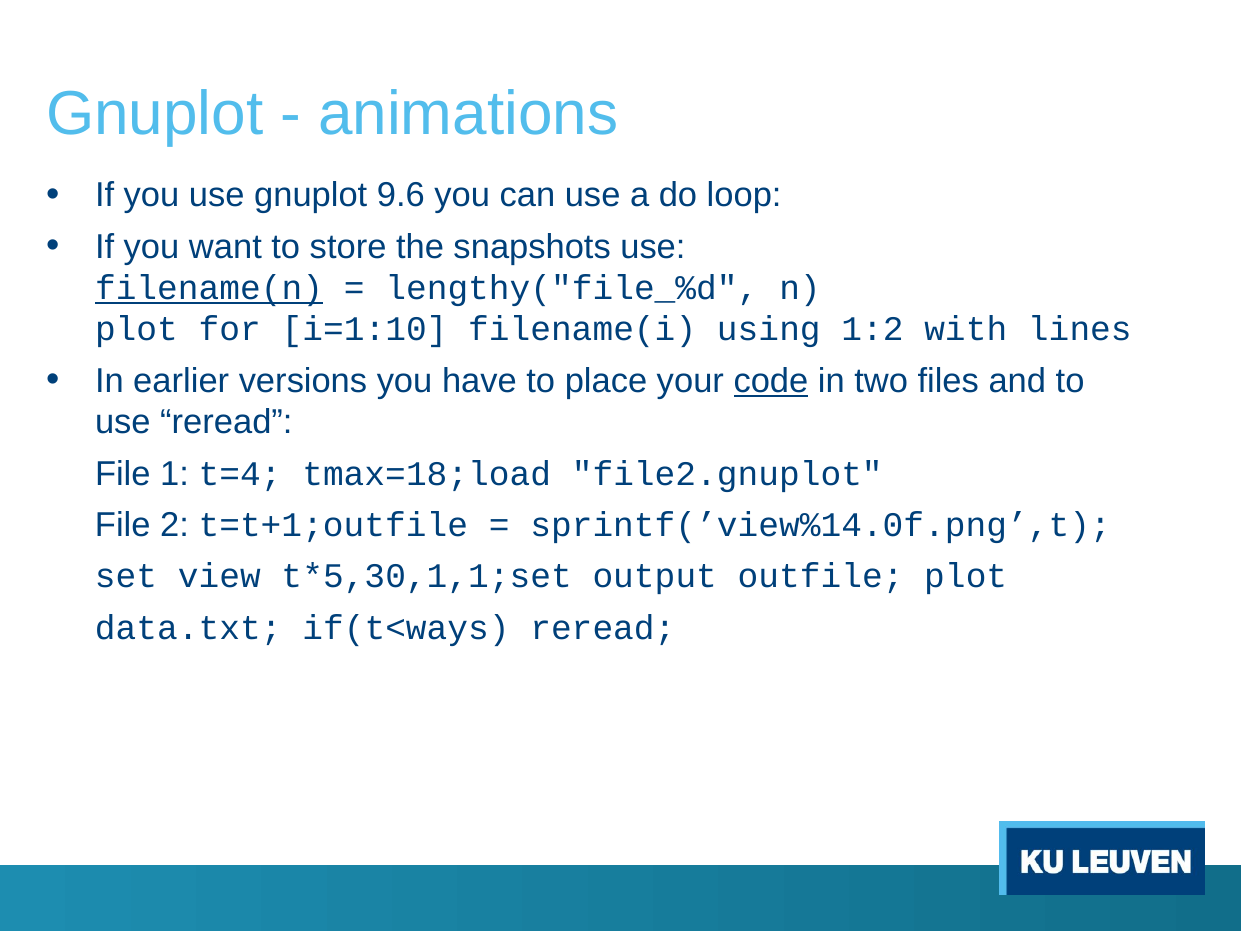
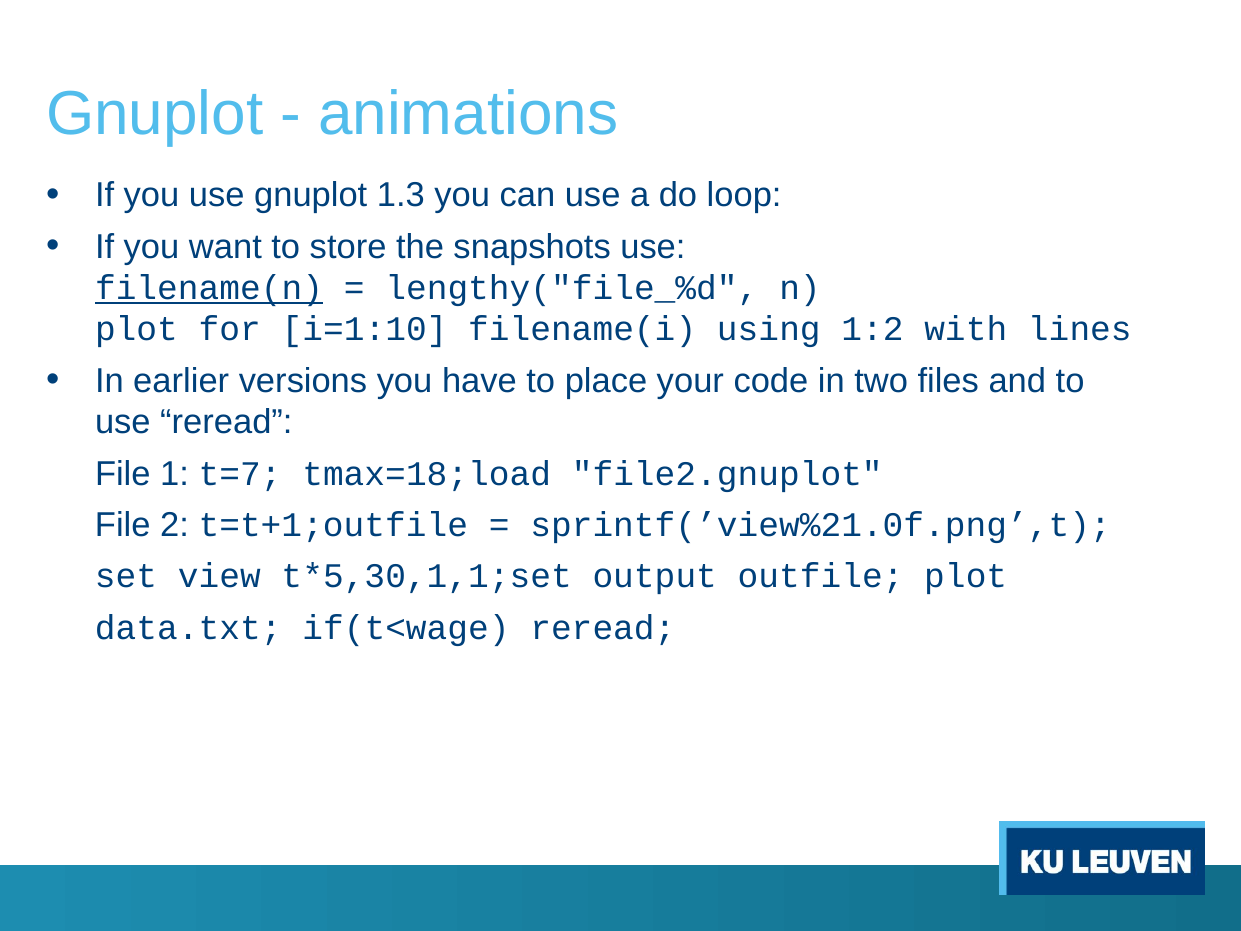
9.6: 9.6 -> 1.3 (401, 195)
code underline: present -> none (771, 381)
t=4: t=4 -> t=7 (240, 474)
sprintf(’view%14.0f.png’,t: sprintf(’view%14.0f.png’,t -> sprintf(’view%21.0f.png’,t (821, 525)
if(t<ways: if(t<ways -> if(t<wage (406, 628)
